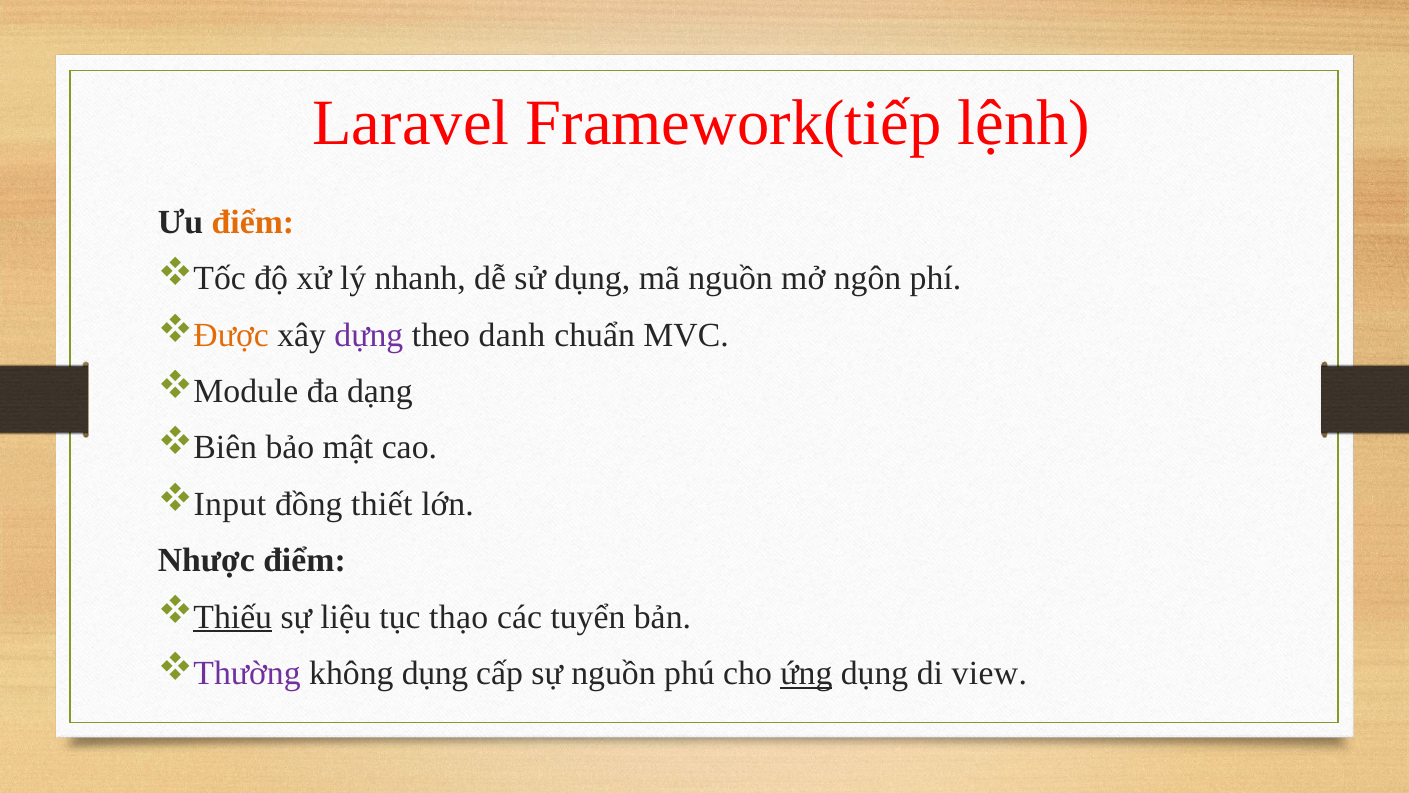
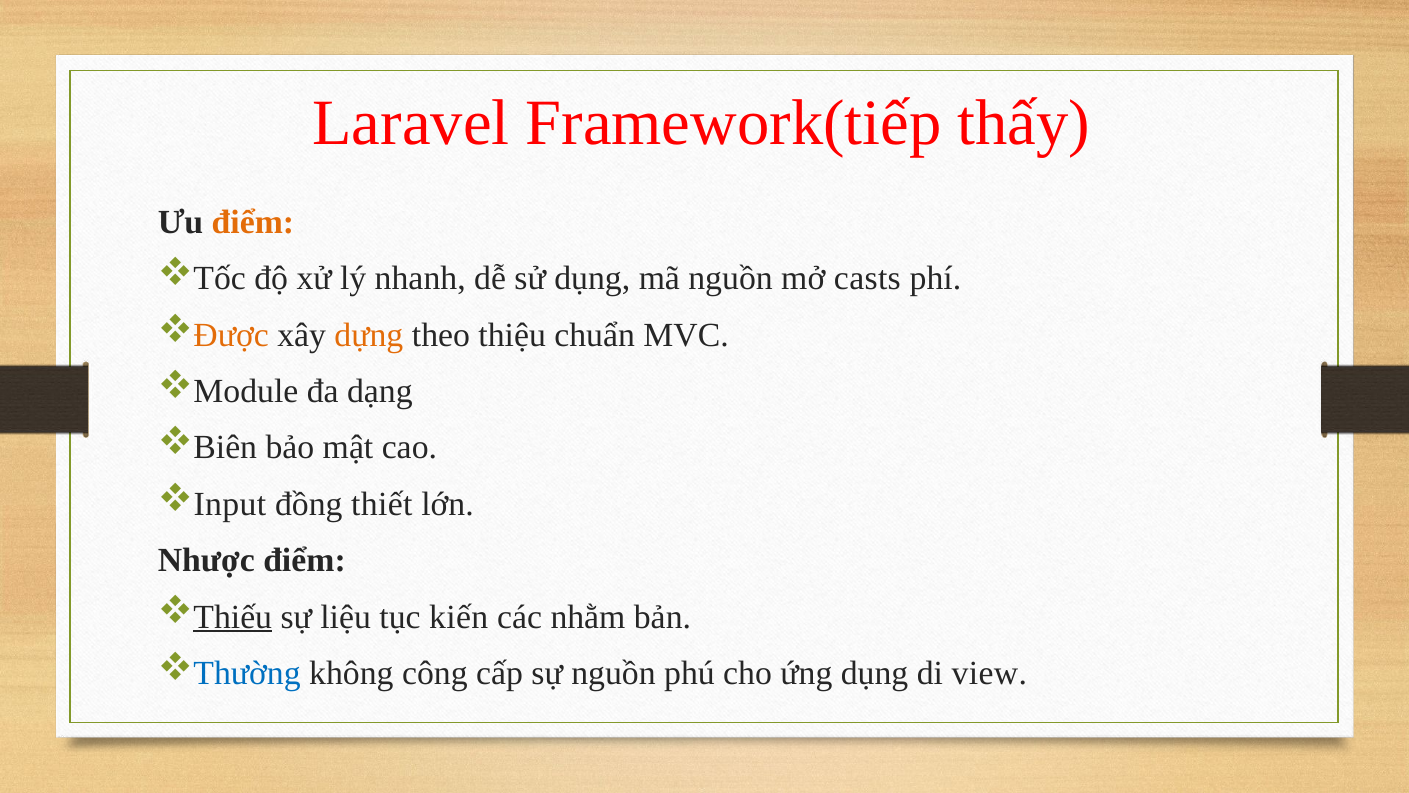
lệnh: lệnh -> thấy (1024, 124)
ngôn: ngôn -> casts (867, 279)
dựng colour: purple -> orange (369, 335)
danh: danh -> thiệu (512, 335)
thạo: thạo -> kiến (459, 617)
tuyển: tuyển -> nhằm (588, 617)
Thường colour: purple -> blue (247, 673)
không dụng: dụng -> công (435, 673)
ứng underline: present -> none (806, 673)
